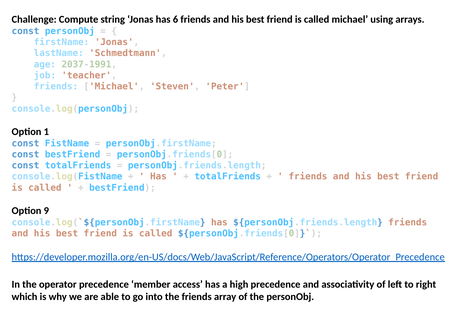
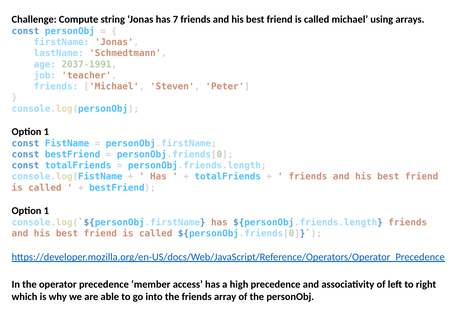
6: 6 -> 7 (175, 19)
9: 9 -> 1 (46, 210)
